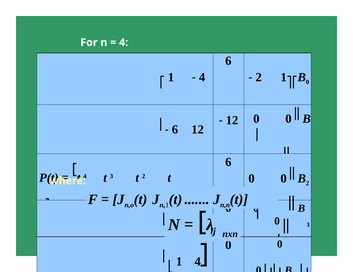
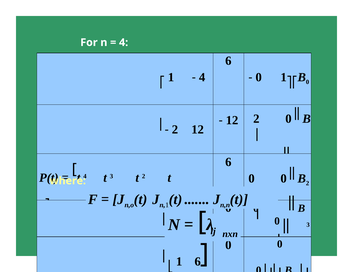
2: 2 -> 0 (259, 77)
6: 6 -> 2 (175, 130)
12 0: 0 -> 2 (256, 119)
1 4: 4 -> 6 (198, 262)
